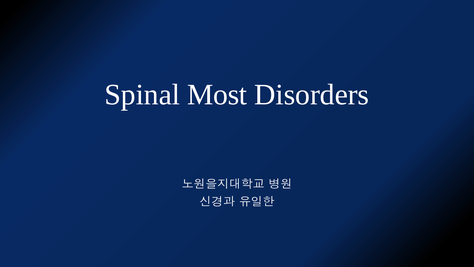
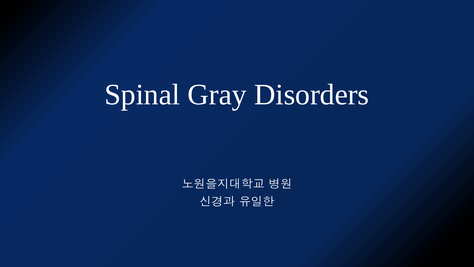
Most: Most -> Gray (217, 95)
